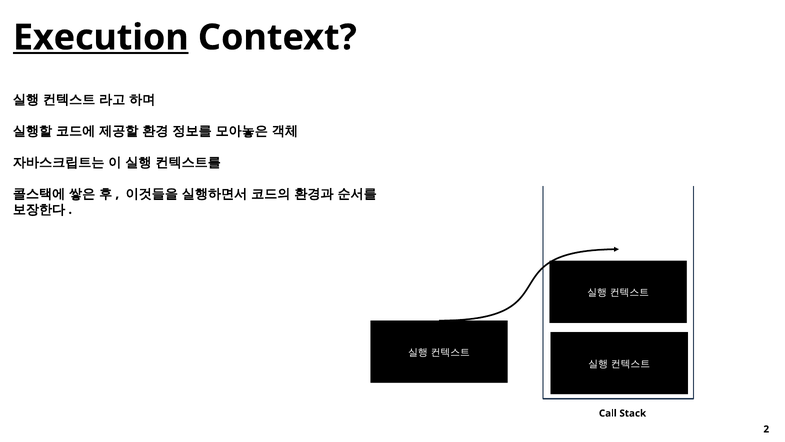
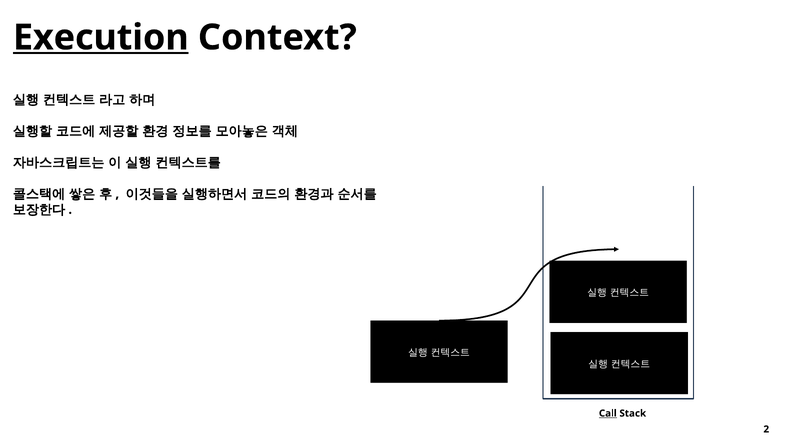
Call underline: none -> present (608, 413)
